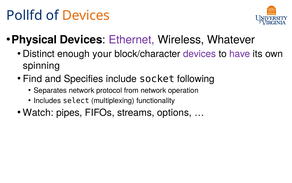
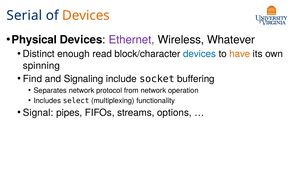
Pollfd: Pollfd -> Serial (24, 15)
your: your -> read (102, 54)
devices colour: purple -> blue (200, 54)
have colour: purple -> orange (240, 54)
Specifies: Specifies -> Signaling (84, 79)
following: following -> buffering (196, 79)
Watch: Watch -> Signal (38, 112)
